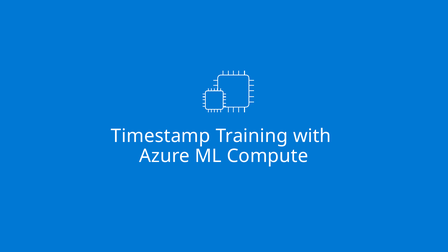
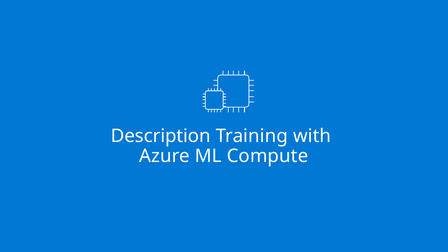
Timestamp: Timestamp -> Description (161, 136)
